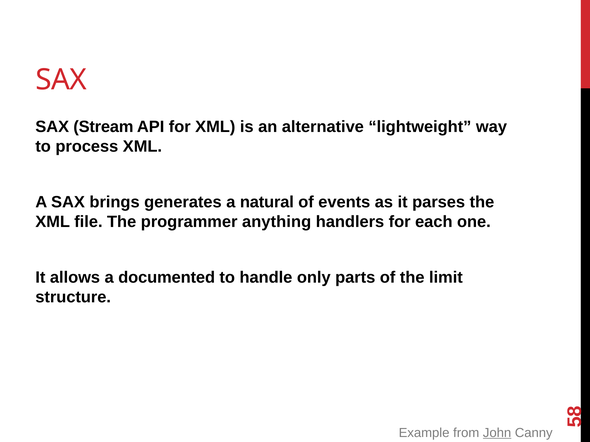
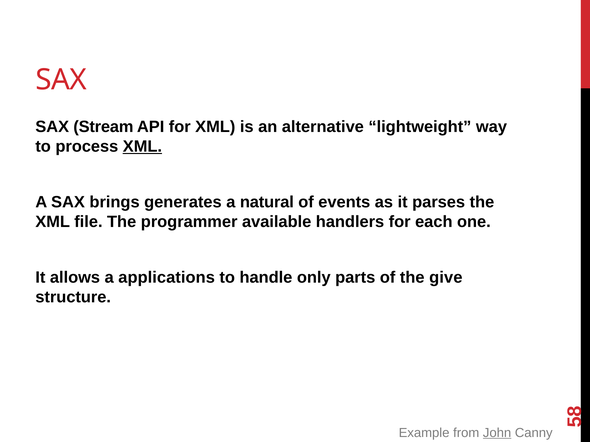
XML underline: none -> present (142, 147)
anything: anything -> available (277, 222)
documented: documented -> applications (167, 278)
limit: limit -> give (446, 278)
